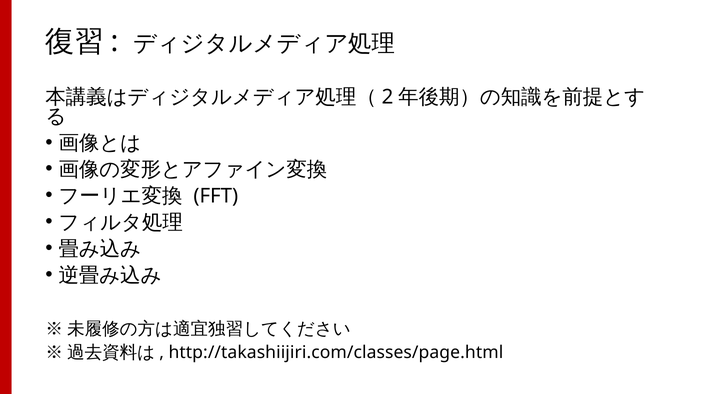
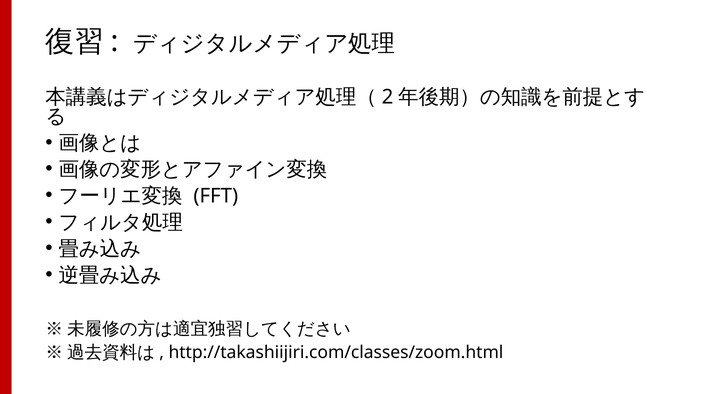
http://takashiijiri.com/classes/page.html: http://takashiijiri.com/classes/page.html -> http://takashiijiri.com/classes/zoom.html (336, 353)
